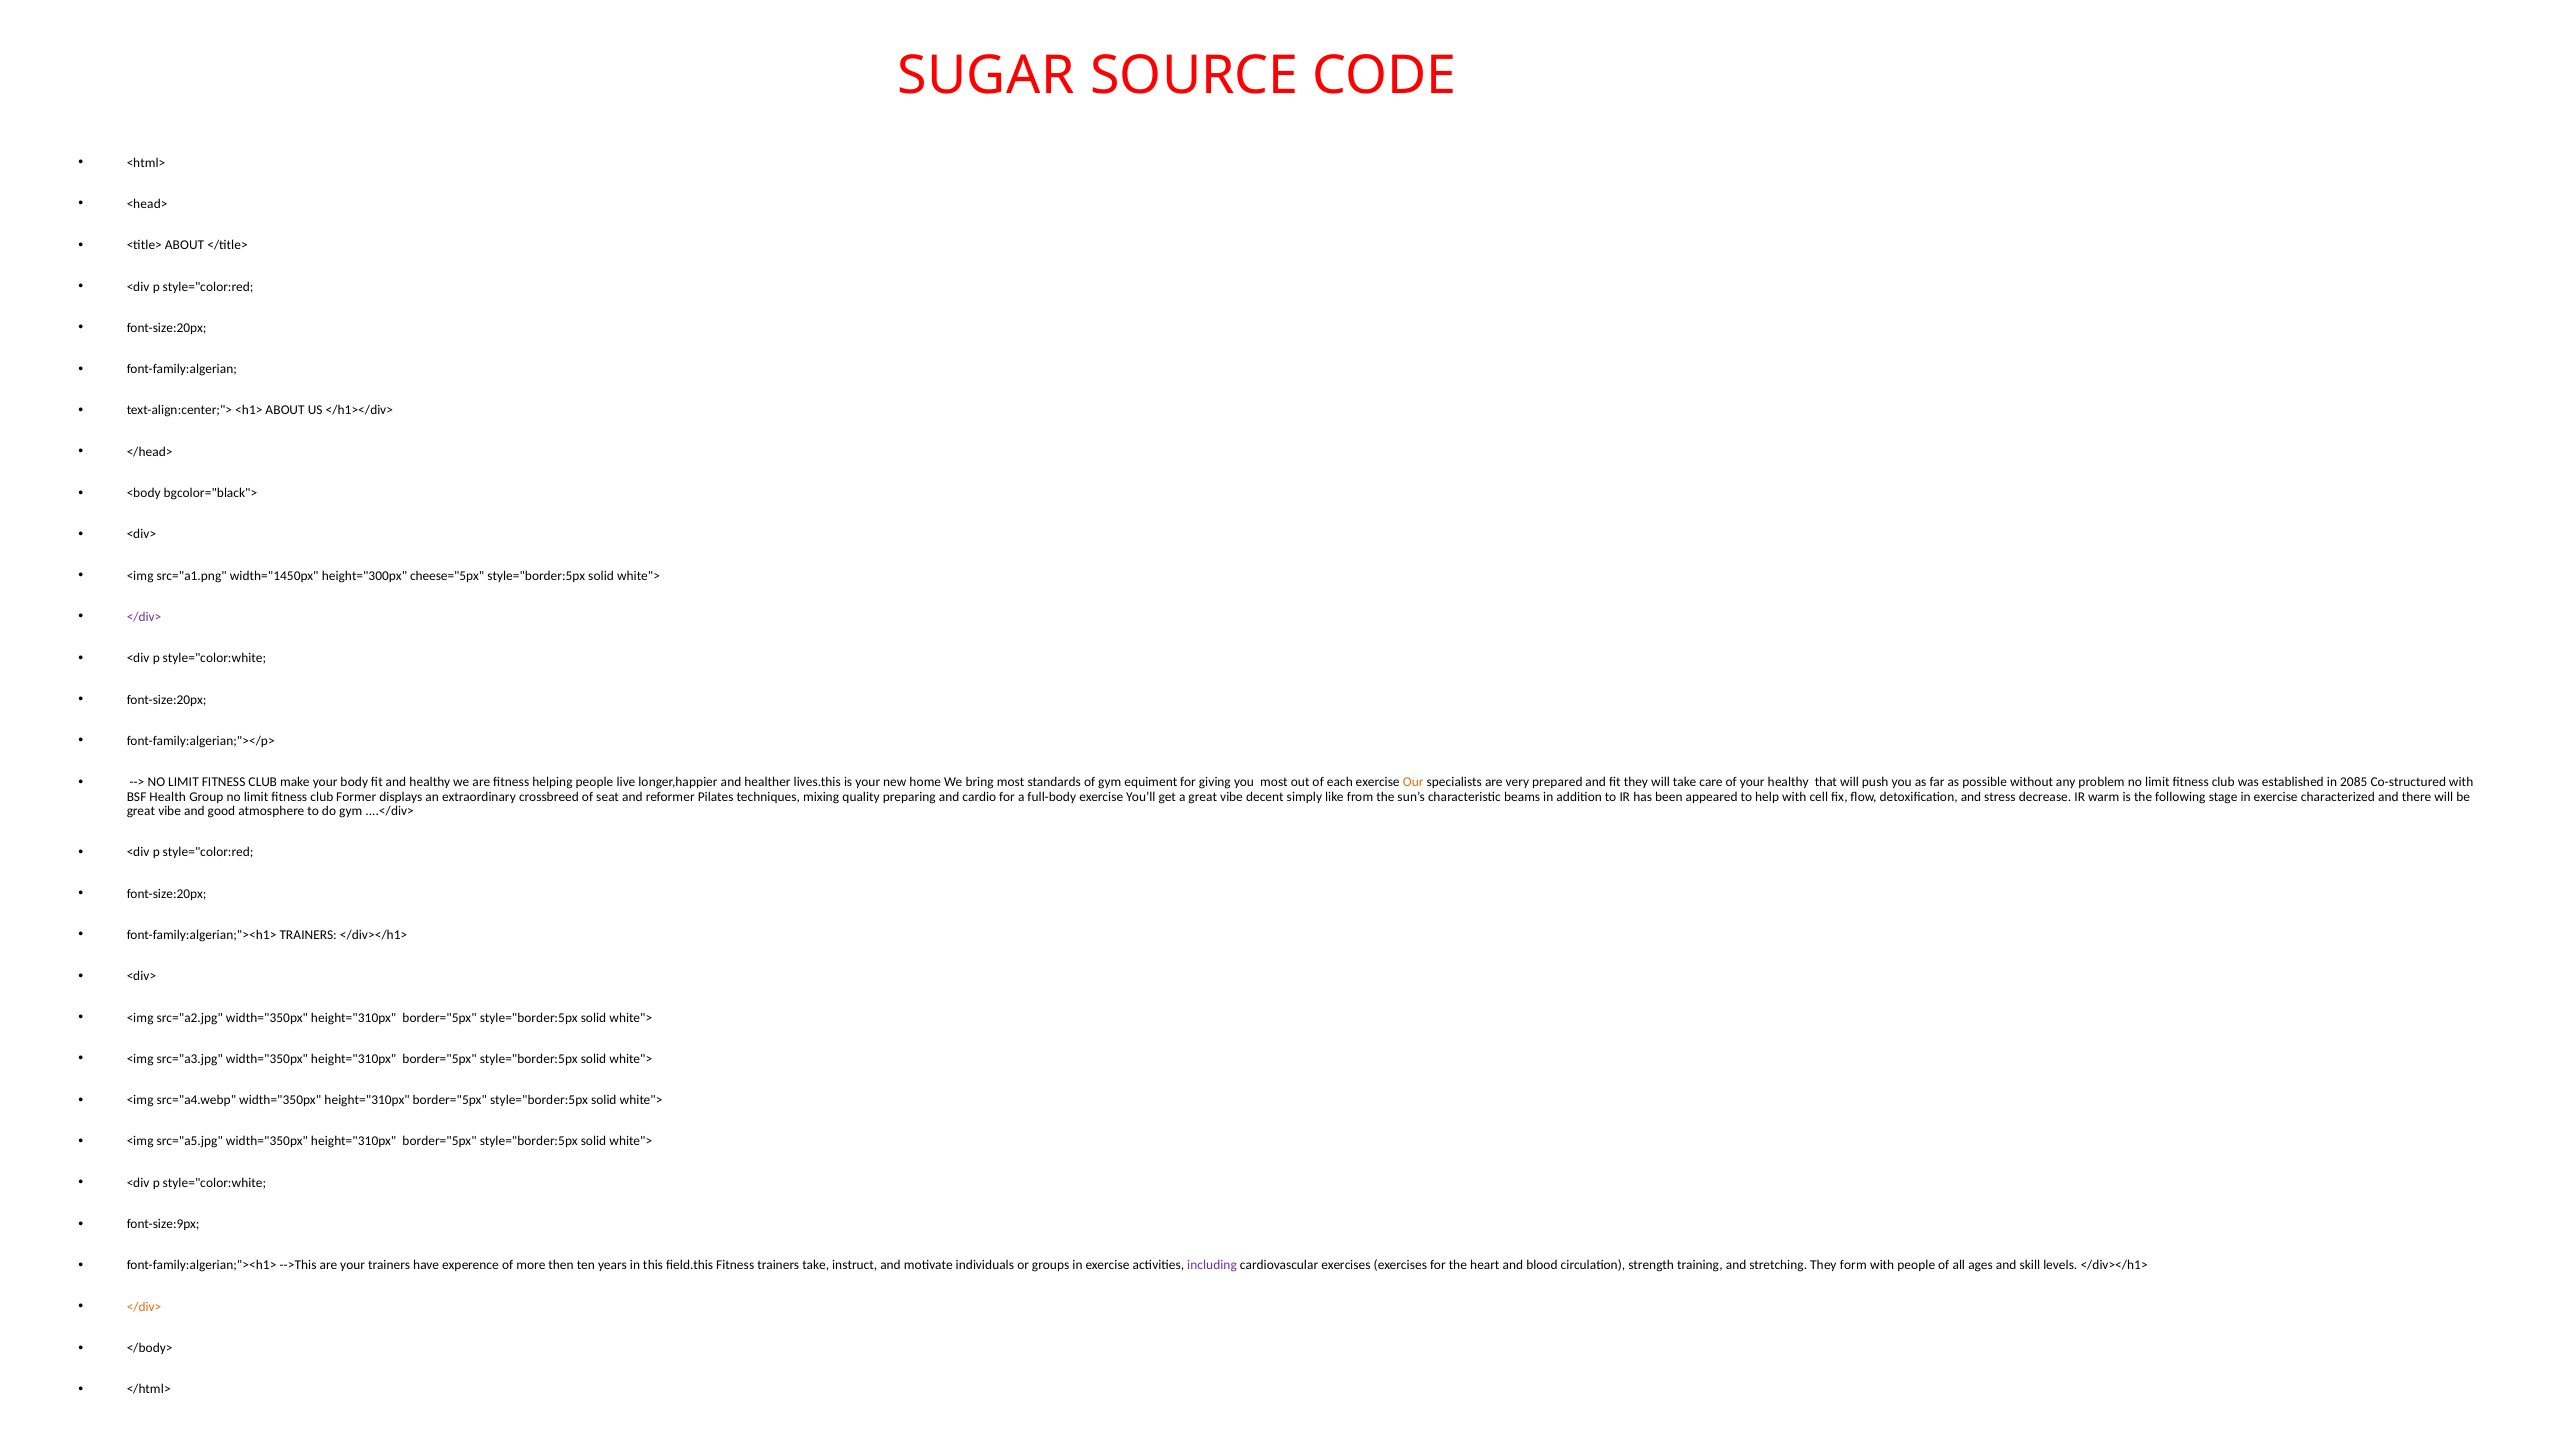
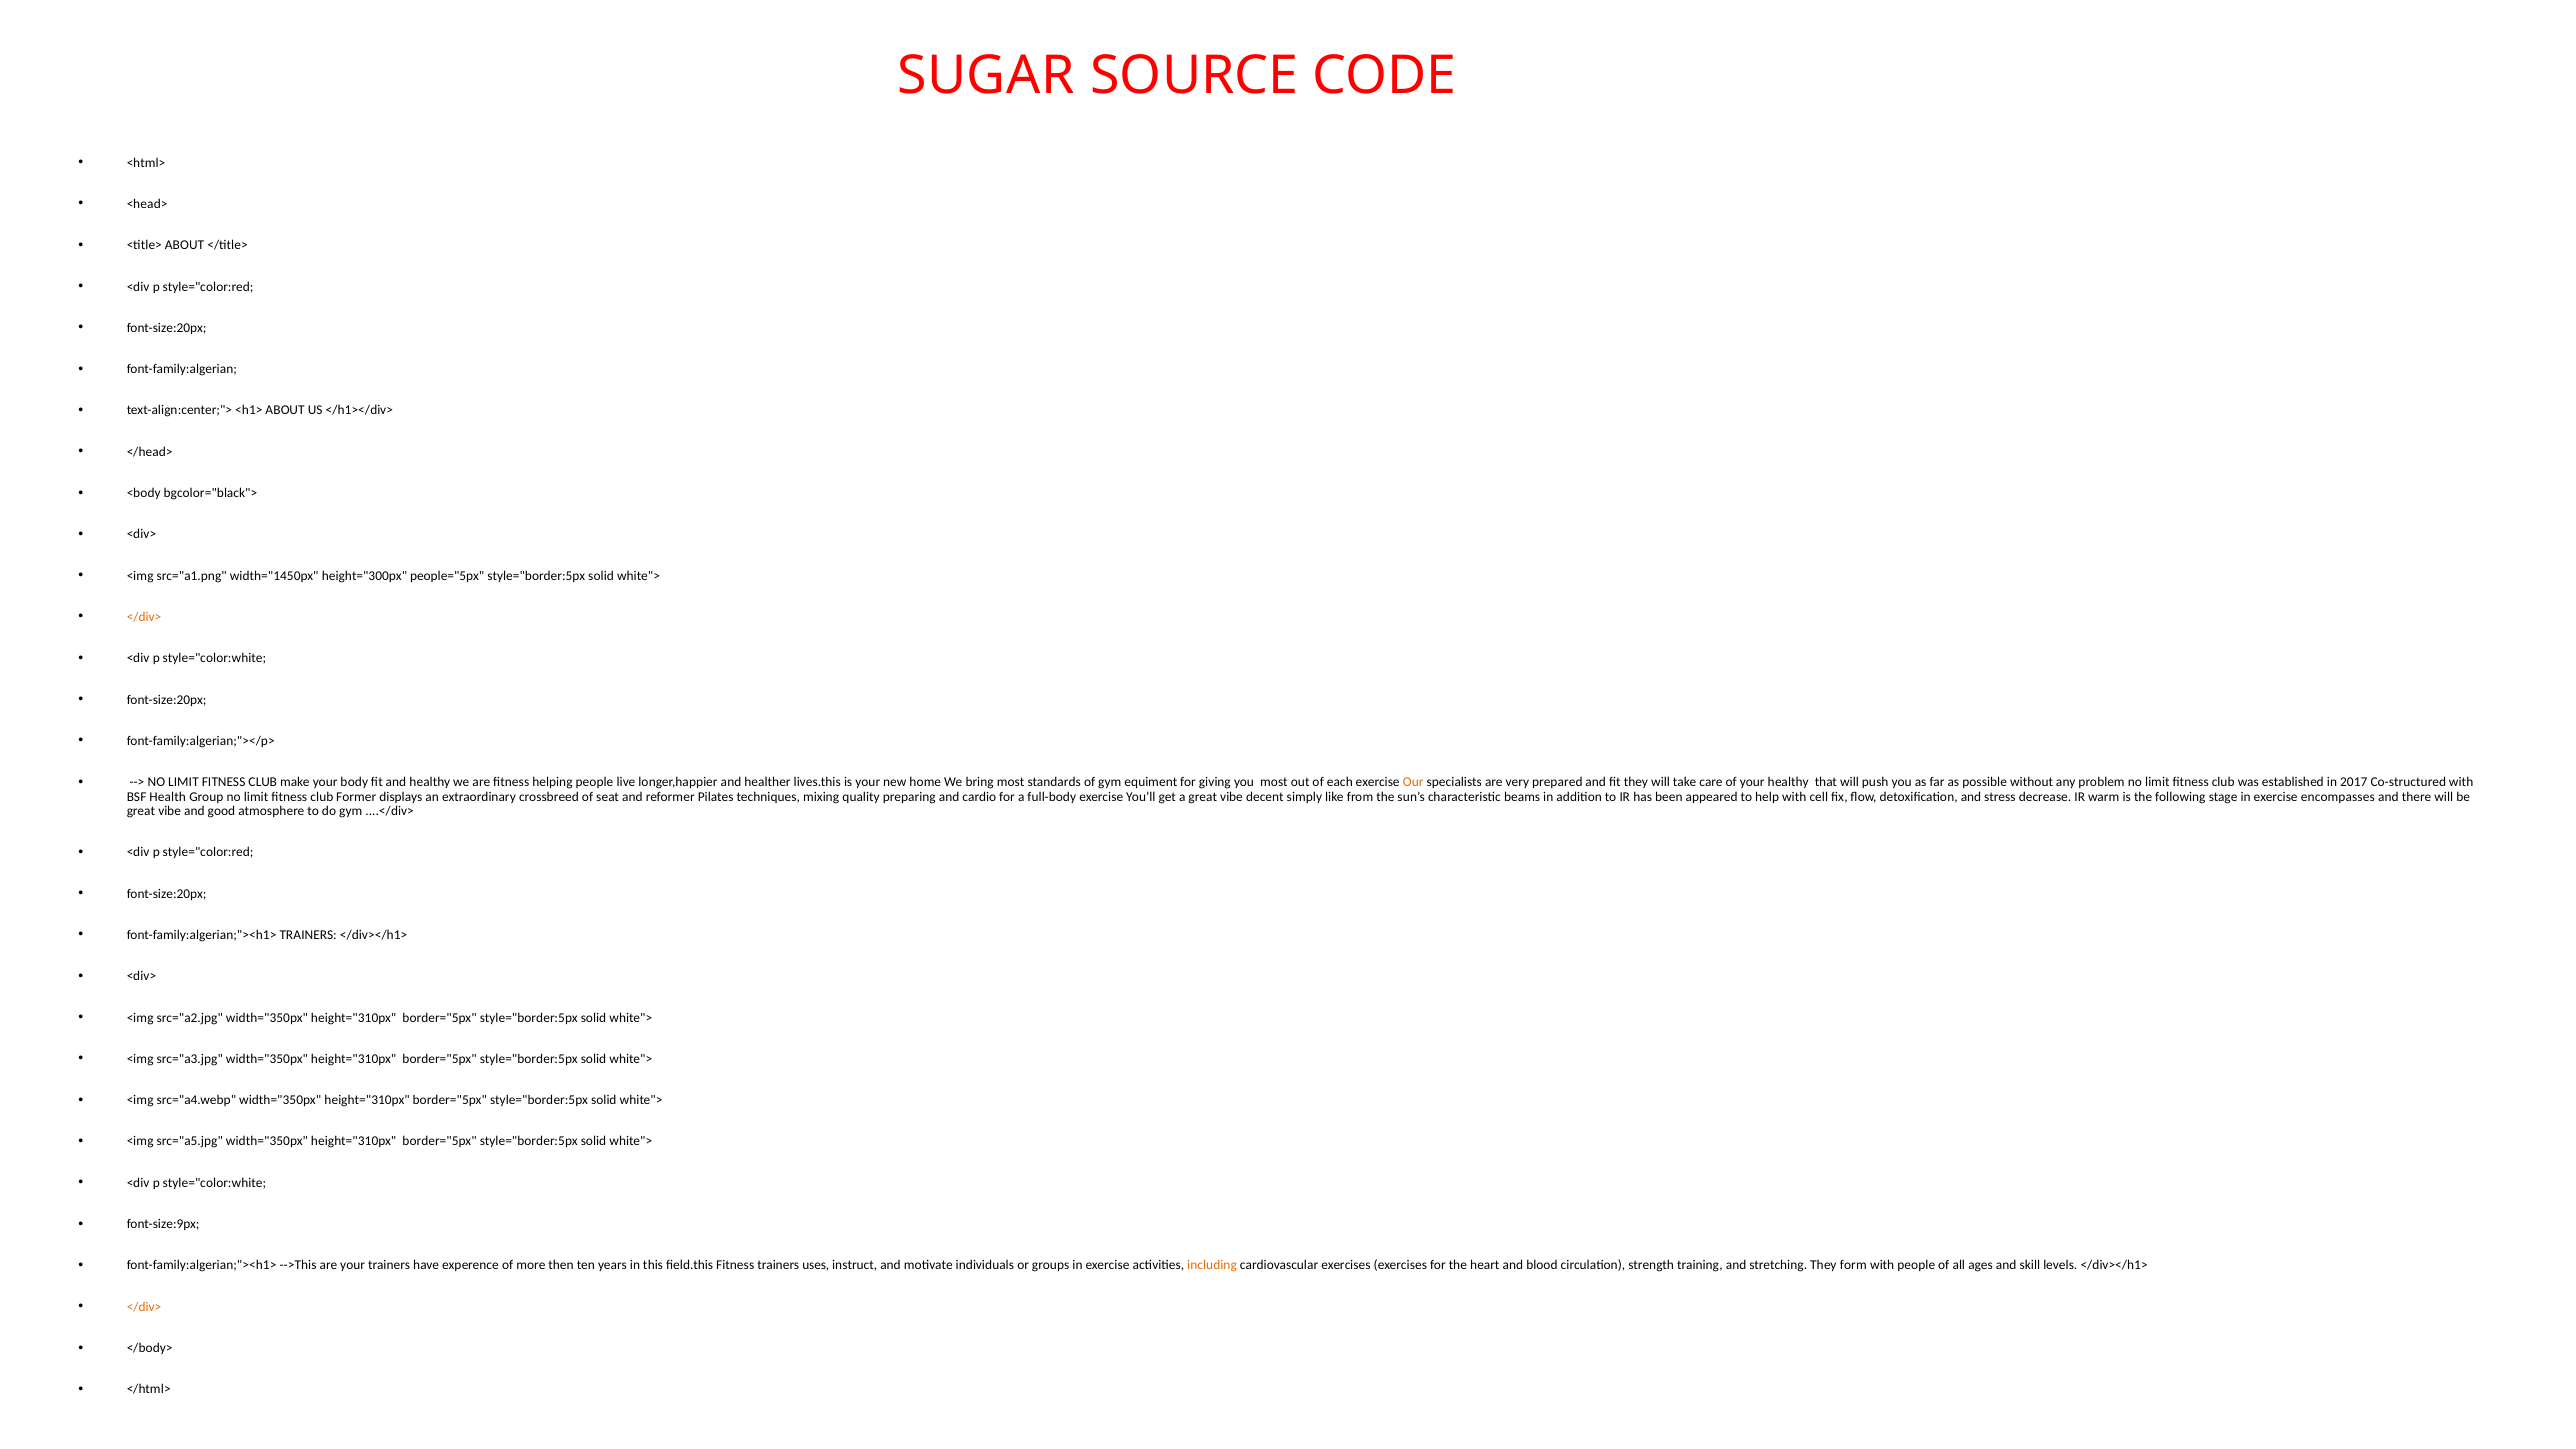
cheese="5px: cheese="5px -> people="5px (447, 576)
</div> colour: purple -> orange (144, 617)
2085: 2085 -> 2017 (2354, 782)
characterized: characterized -> encompasses (2338, 797)
trainers take: take -> uses (816, 1265)
including colour: purple -> orange (1212, 1265)
